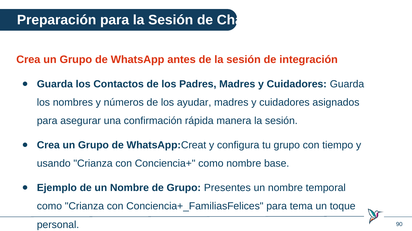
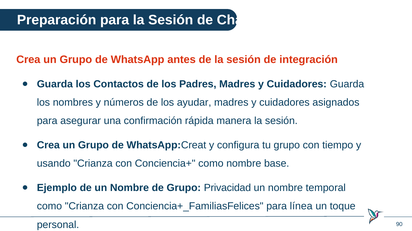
Presentes: Presentes -> Privacidad (227, 188)
tema: tema -> línea (301, 207)
